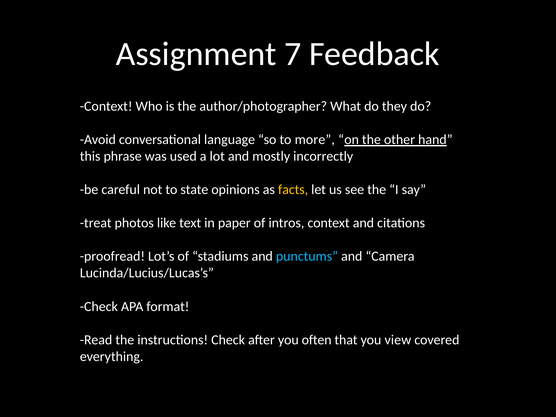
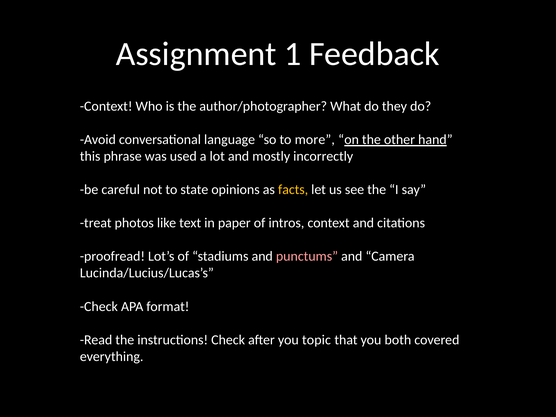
7: 7 -> 1 (293, 54)
punctums colour: light blue -> pink (307, 256)
often: often -> topic (316, 340)
view: view -> both (398, 340)
